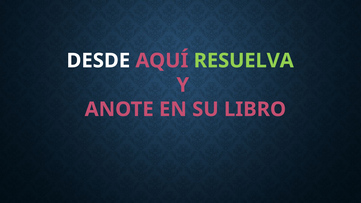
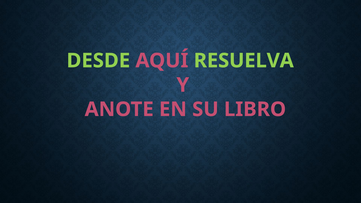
DESDE colour: white -> light green (98, 61)
